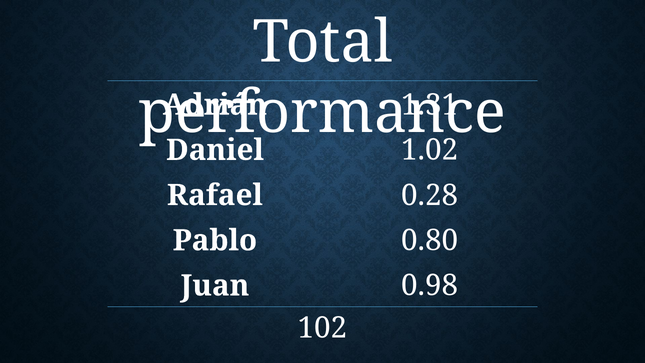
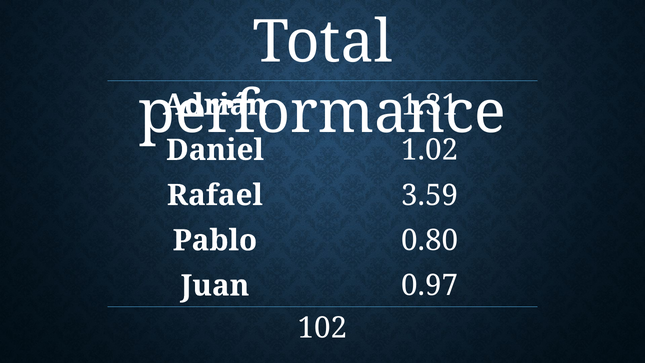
0.28: 0.28 -> 3.59 (430, 195)
0.98: 0.98 -> 0.97 (430, 286)
